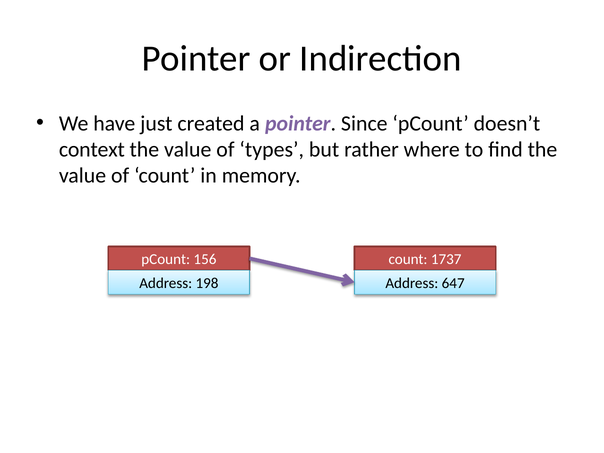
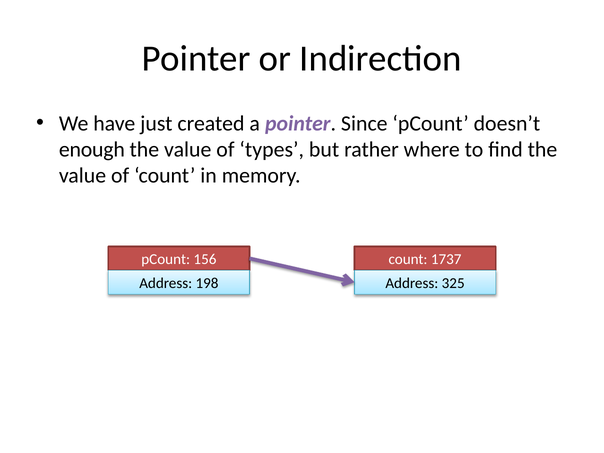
context: context -> enough (92, 149)
647: 647 -> 325 (453, 283)
